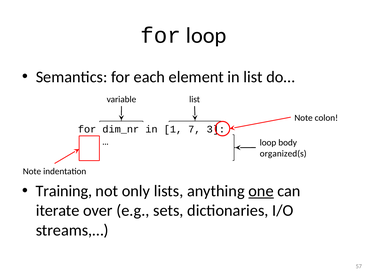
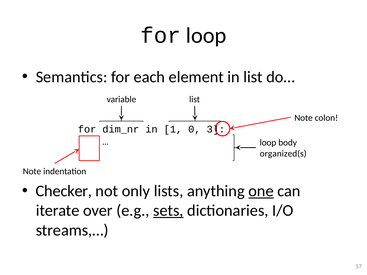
7: 7 -> 0 (194, 129)
Training: Training -> Checker (64, 191)
sets underline: none -> present (168, 211)
